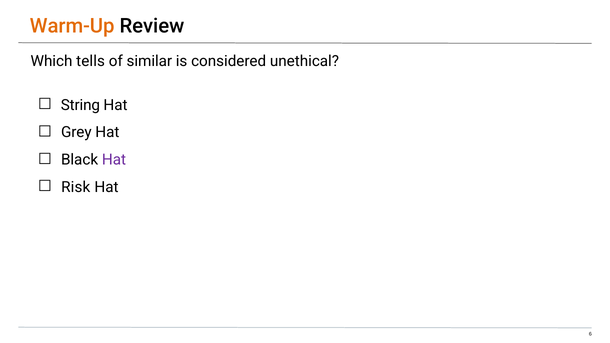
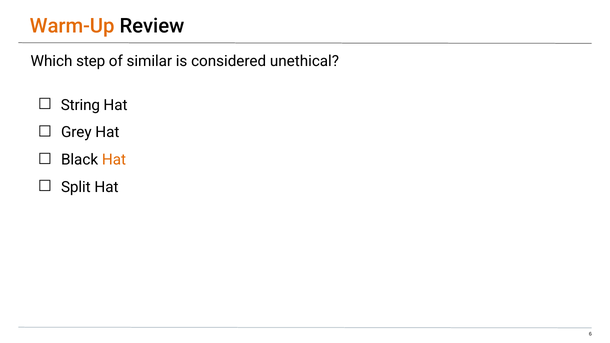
tells: tells -> step (91, 61)
Hat colour: purple -> orange (114, 160)
Risk: Risk -> Split (76, 187)
